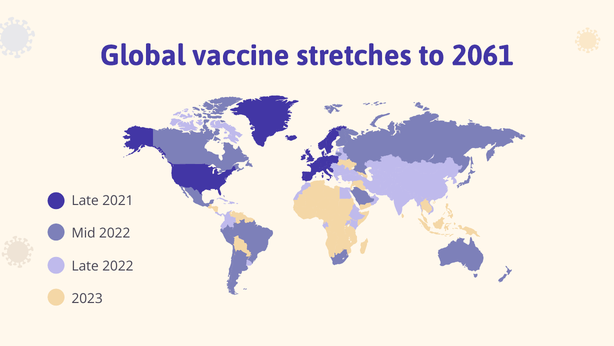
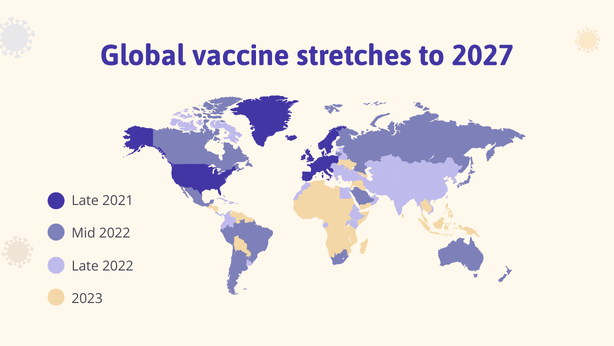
2061: 2061 -> 2027 (483, 55)
